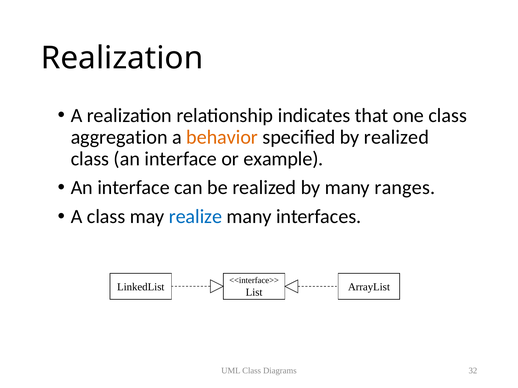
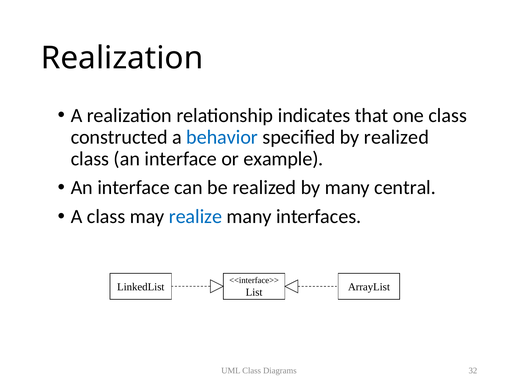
aggregation: aggregation -> constructed (119, 137)
behavior colour: orange -> blue (222, 137)
ranges: ranges -> central (405, 188)
